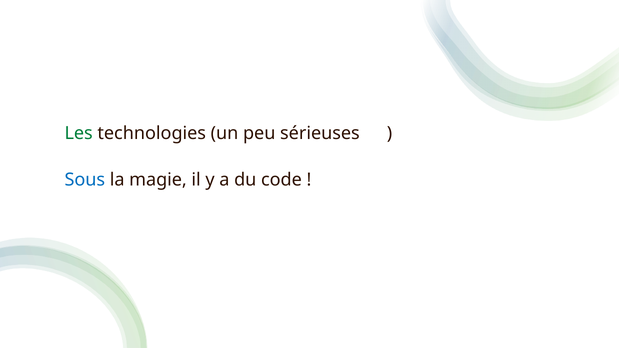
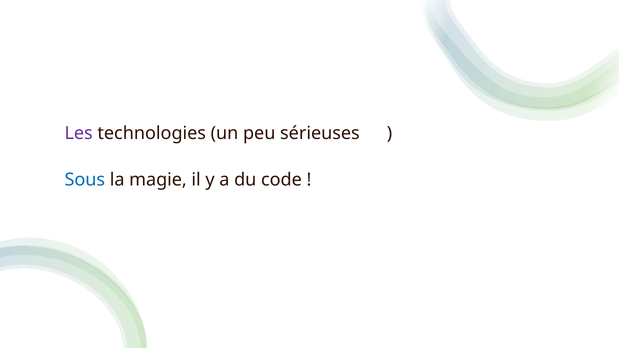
Les colour: green -> purple (79, 133)
